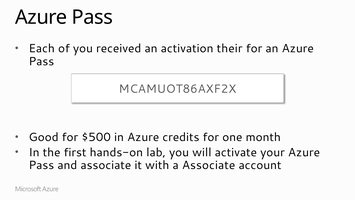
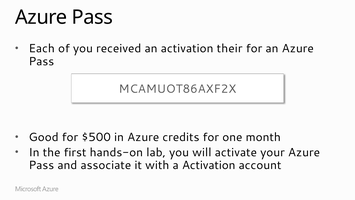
a Associate: Associate -> Activation (209, 165)
